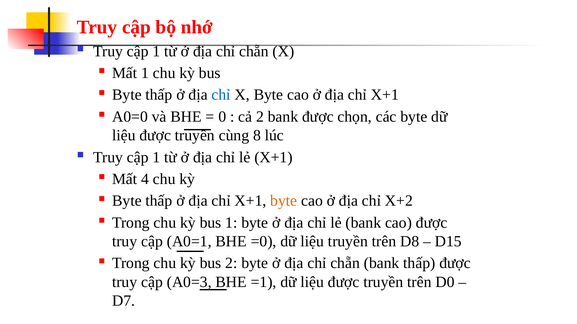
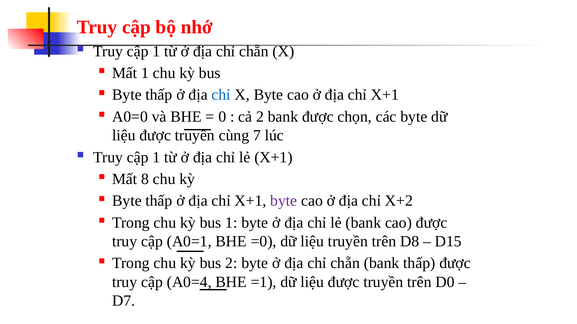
8: 8 -> 7 (257, 136)
4: 4 -> 8 (145, 179)
byte colour: orange -> purple (284, 201)
A0=3: A0=3 -> A0=4 (189, 282)
